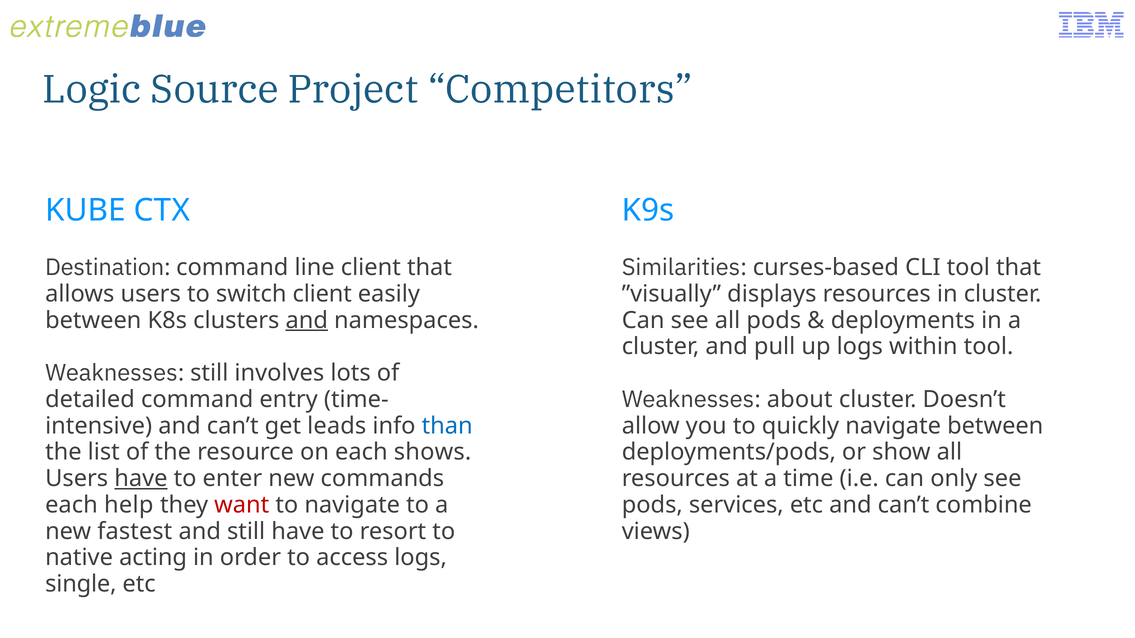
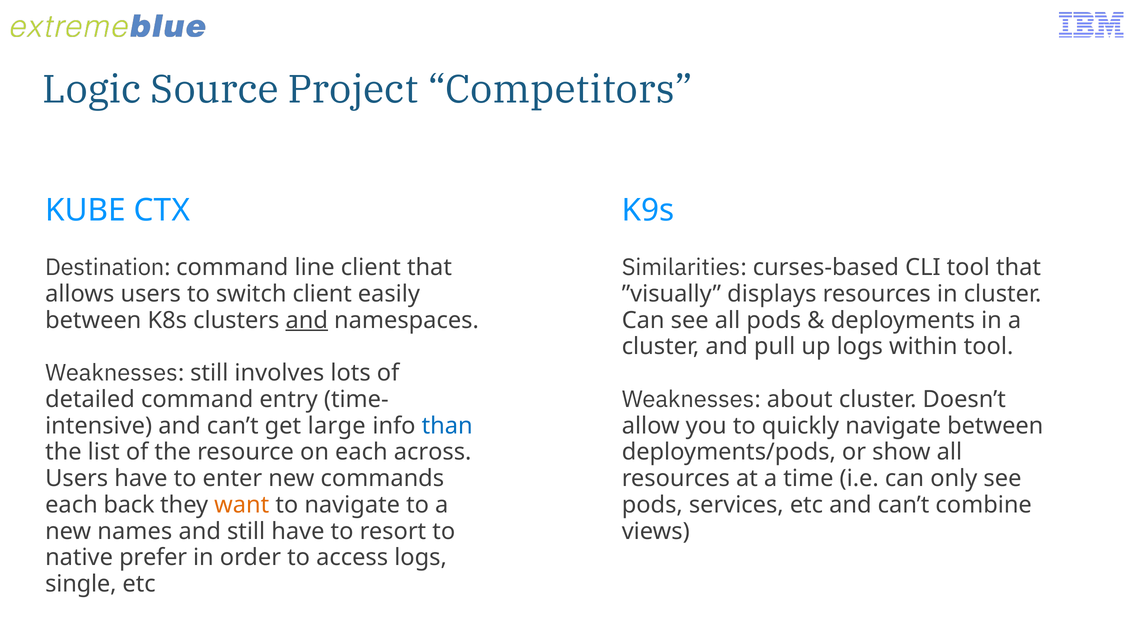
leads: leads -> large (337, 426)
shows: shows -> across (433, 452)
have underline: present -> none (141, 479)
help: help -> back (129, 505)
want colour: red -> orange (242, 505)
fastest: fastest -> names (135, 532)
acting: acting -> prefer (153, 558)
